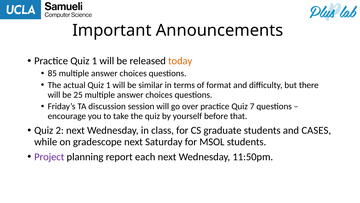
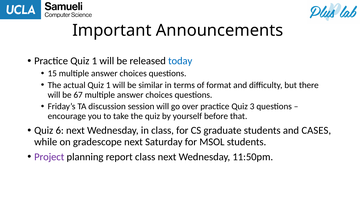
today colour: orange -> blue (180, 61)
85: 85 -> 15 (52, 73)
25: 25 -> 67 (78, 95)
7: 7 -> 3 (252, 106)
2: 2 -> 6 (60, 130)
report each: each -> class (145, 157)
